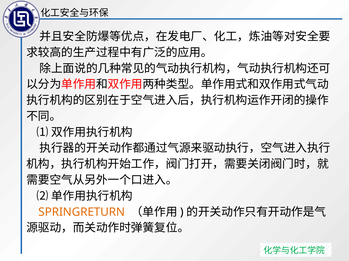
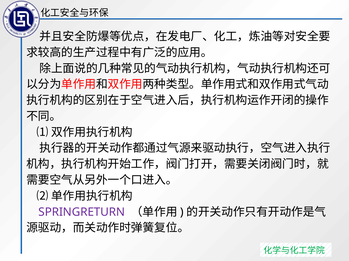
SPRINGRETURN colour: orange -> purple (82, 213)
